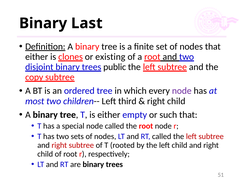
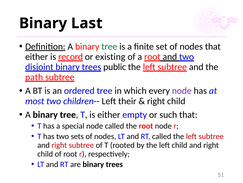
tree colour: black -> green (109, 46)
clones: clones -> record (71, 57)
copy: copy -> path (34, 77)
third: third -> their (127, 101)
